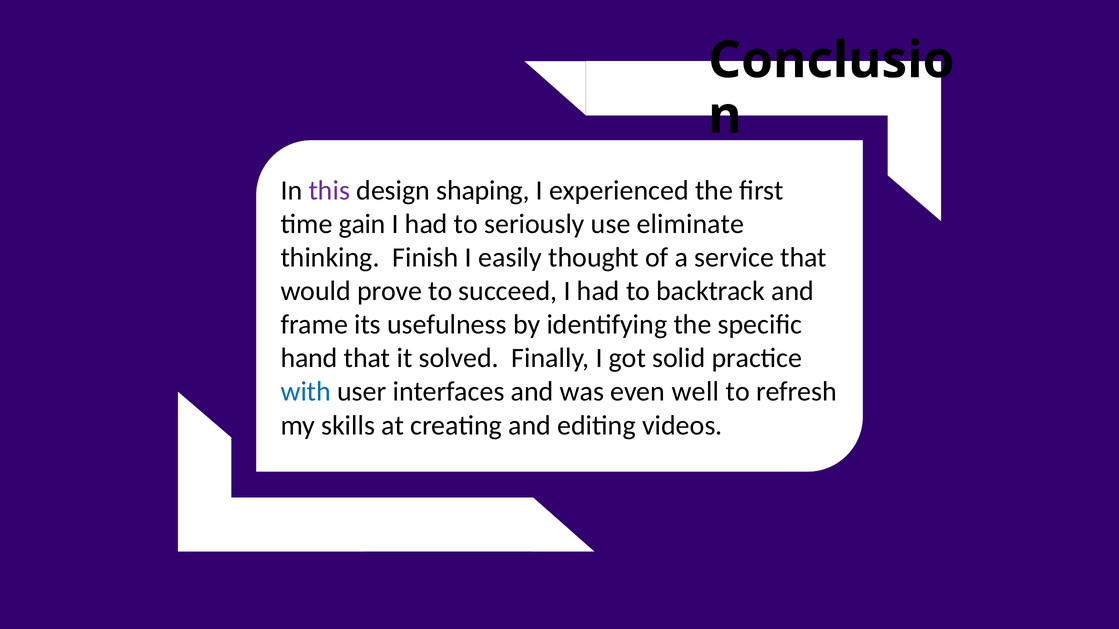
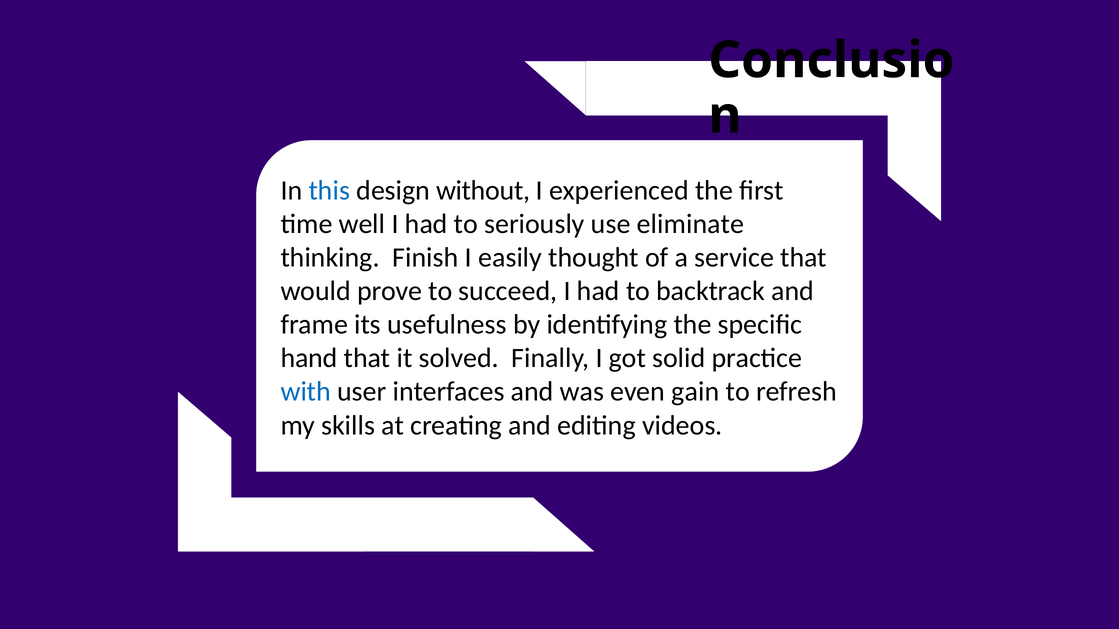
this colour: purple -> blue (329, 191)
shaping: shaping -> without (483, 191)
gain: gain -> well (362, 224)
well: well -> gain (695, 392)
